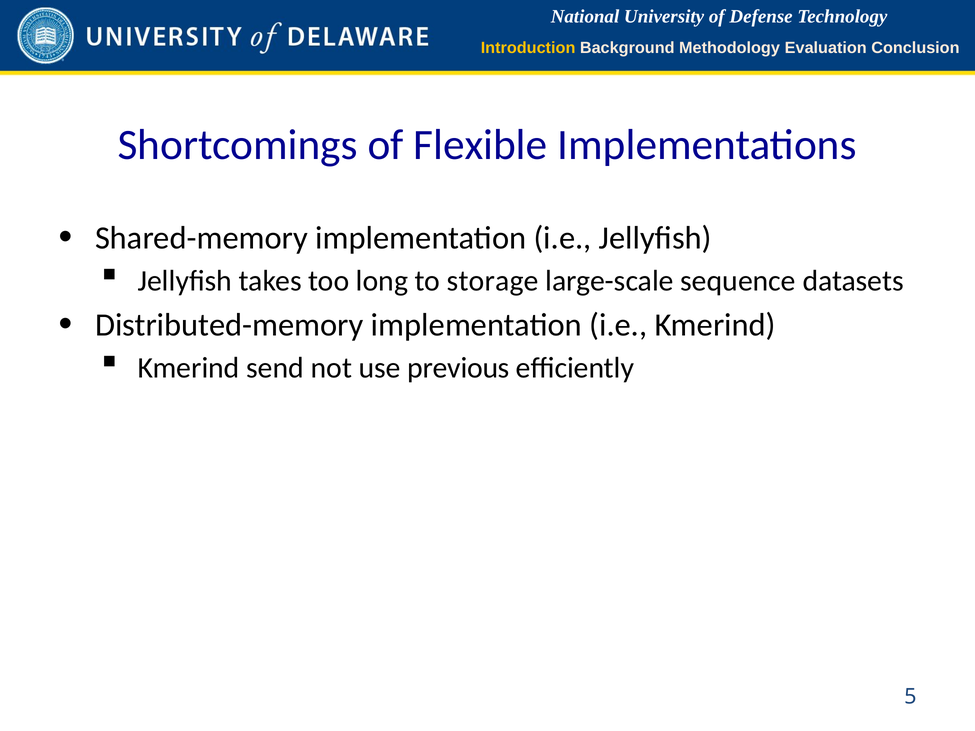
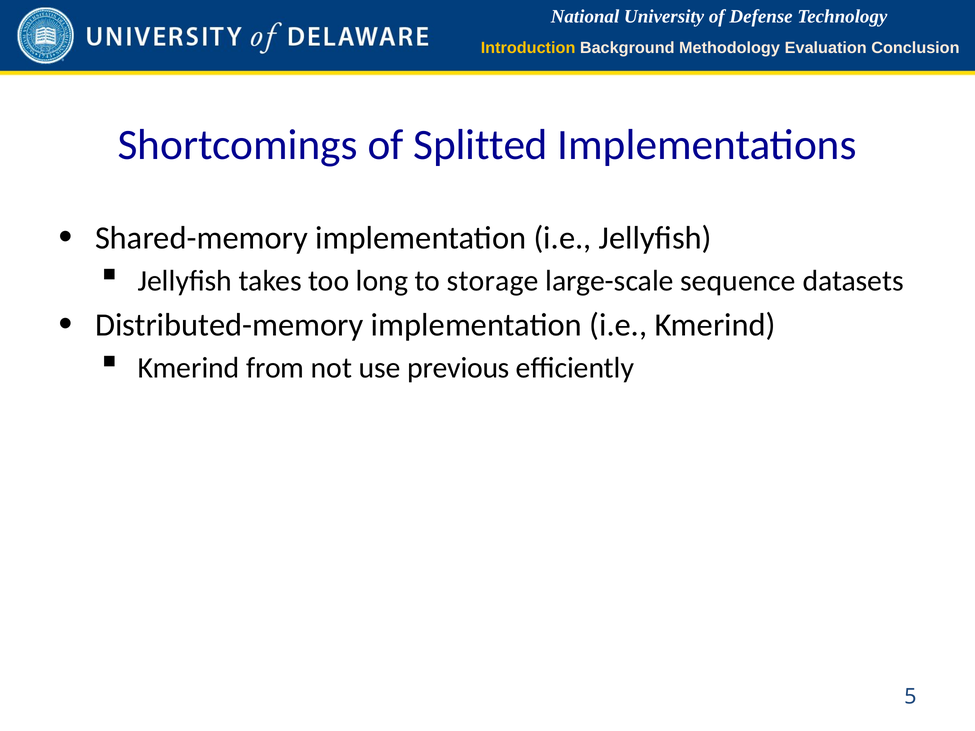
Flexible: Flexible -> Splitted (481, 145)
send: send -> from (275, 368)
